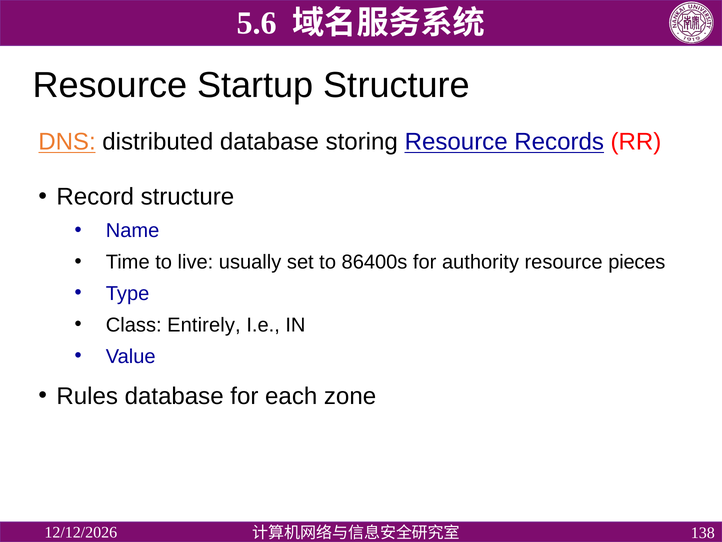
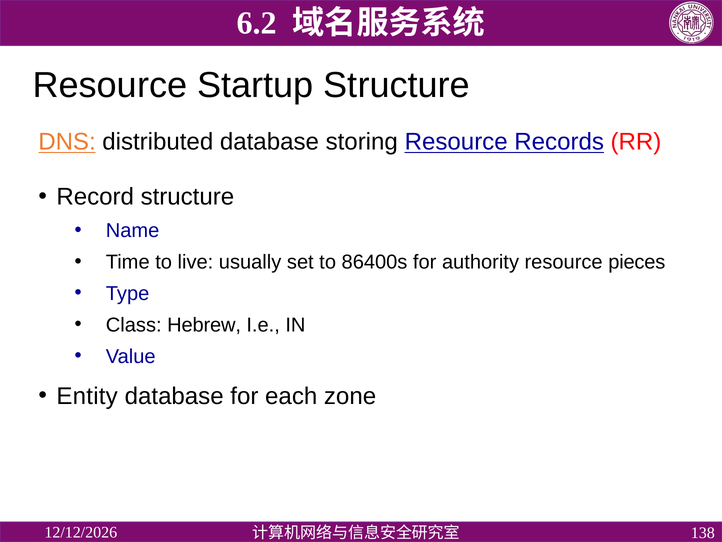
5.6: 5.6 -> 6.2 (257, 23)
Entirely: Entirely -> Hebrew (204, 325)
Rules: Rules -> Entity (87, 396)
